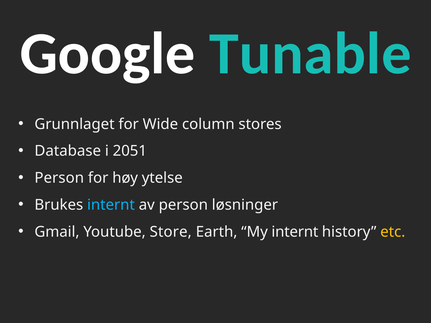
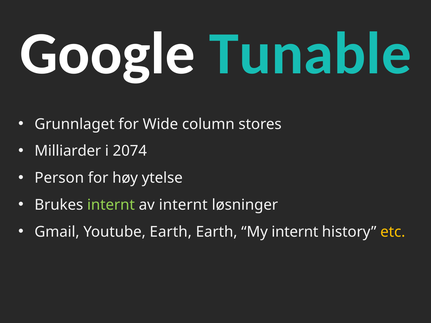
Database: Database -> Milliarder (68, 151)
2051: 2051 -> 2074 (130, 151)
internt colour: light blue -> light green (111, 205)
av person: person -> internt (183, 205)
Youtube Store: Store -> Earth (171, 232)
